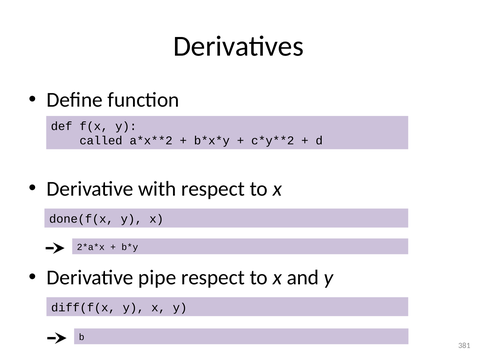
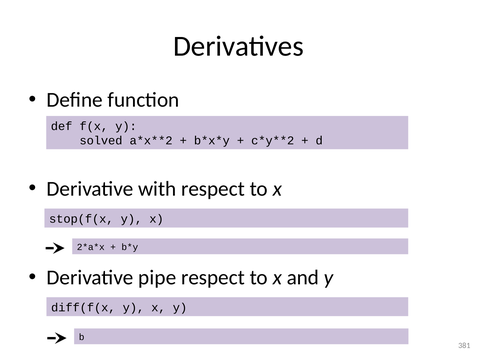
called: called -> solved (101, 141)
done(f(x: done(f(x -> stop(f(x (81, 219)
